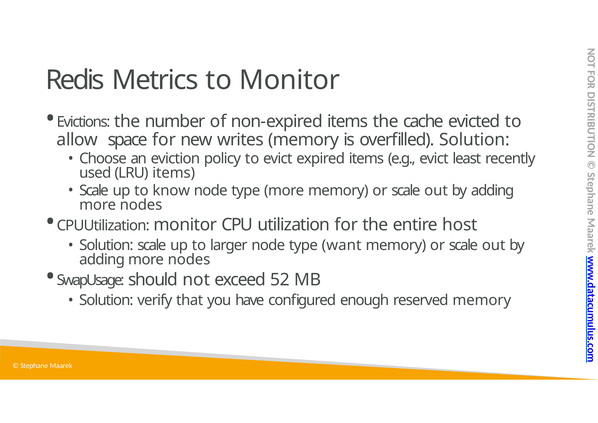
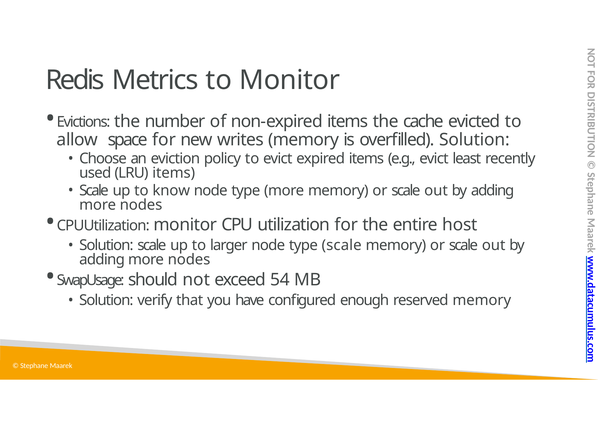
type want: want -> scale (342, 245)
52: 52 -> 54 (280, 280)
